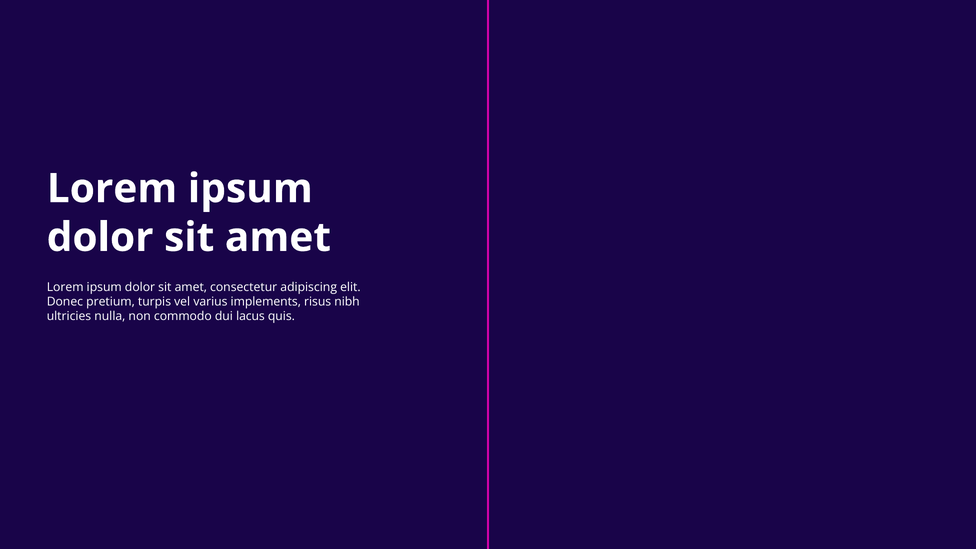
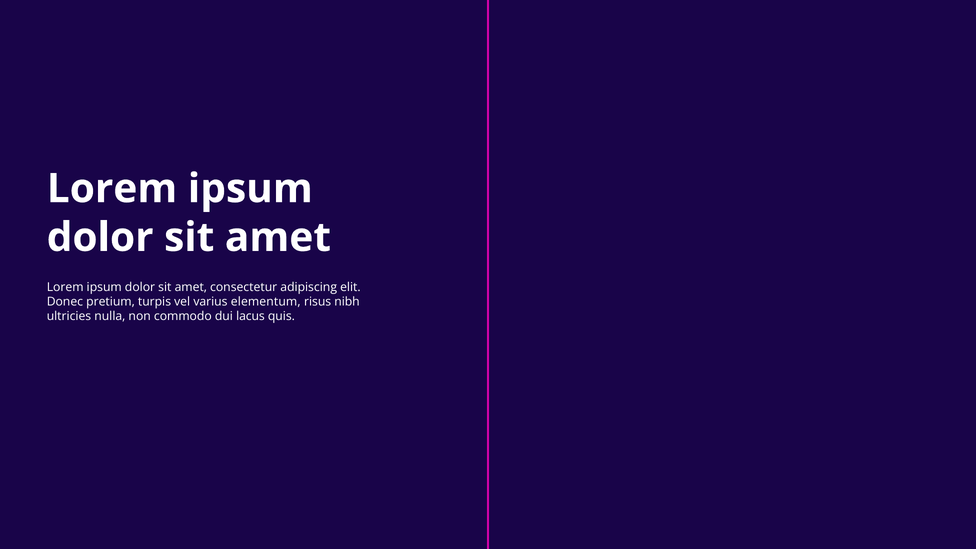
implements: implements -> elementum (266, 302)
